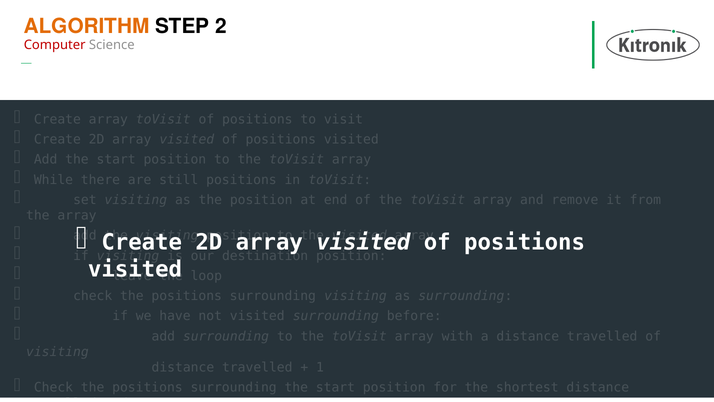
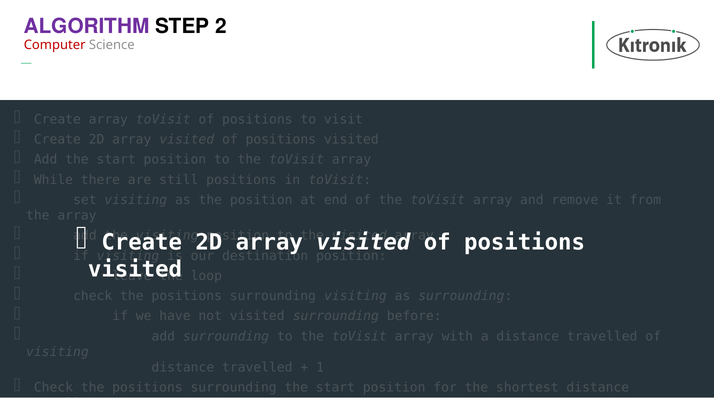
ALGORITHM colour: orange -> purple (87, 26)
